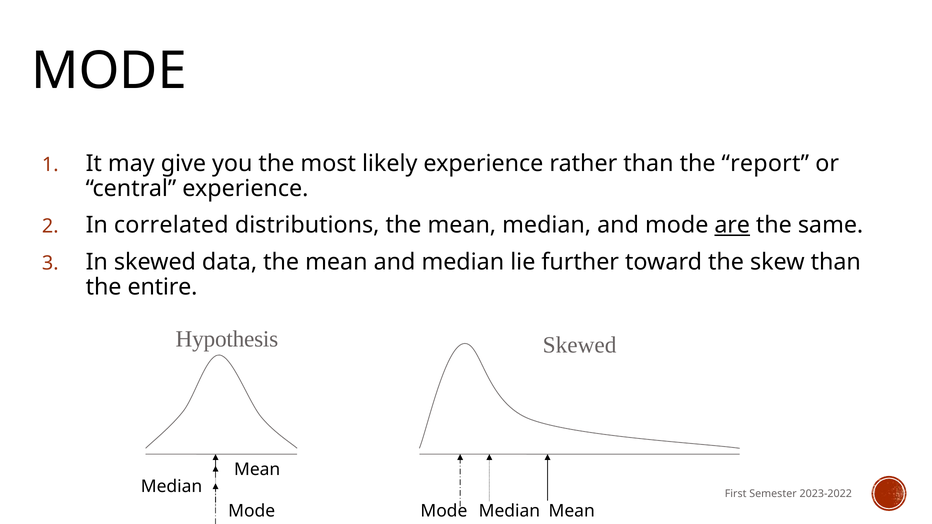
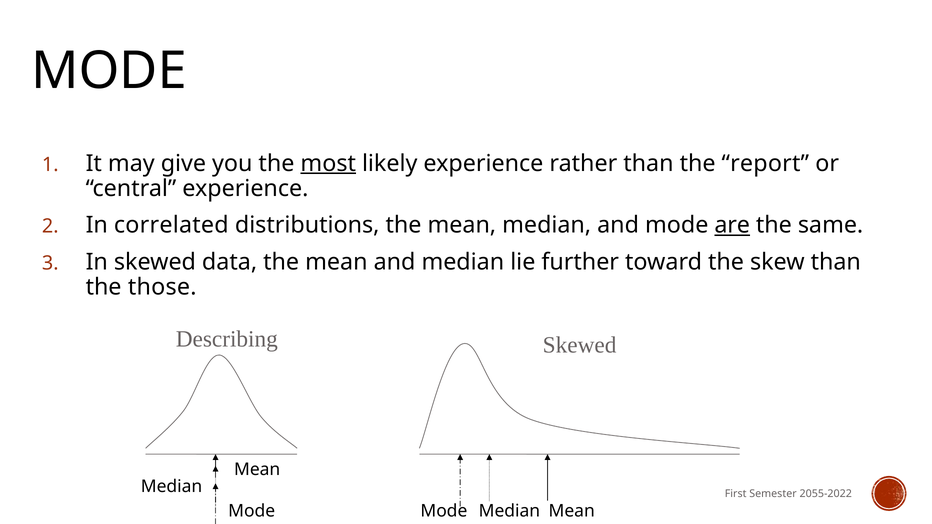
most underline: none -> present (328, 163)
entire: entire -> those (162, 287)
Hypothesis: Hypothesis -> Describing (227, 339)
2023-2022: 2023-2022 -> 2055-2022 (826, 494)
